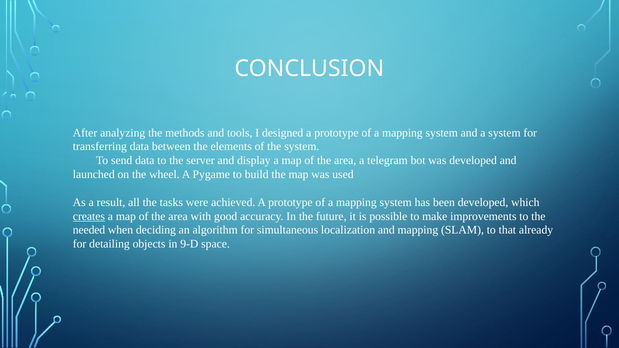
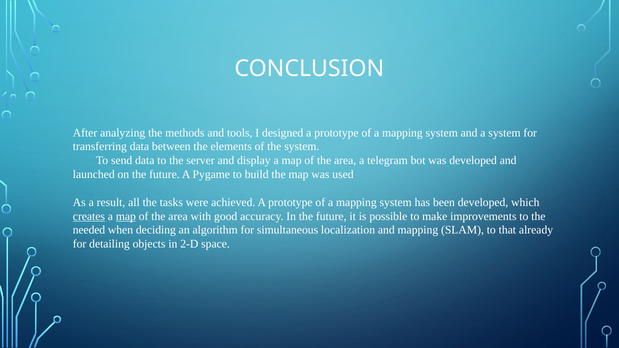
on the wheel: wheel -> future (164, 175)
map underline: none -> present (126, 216)
9-D: 9-D -> 2-D (189, 244)
